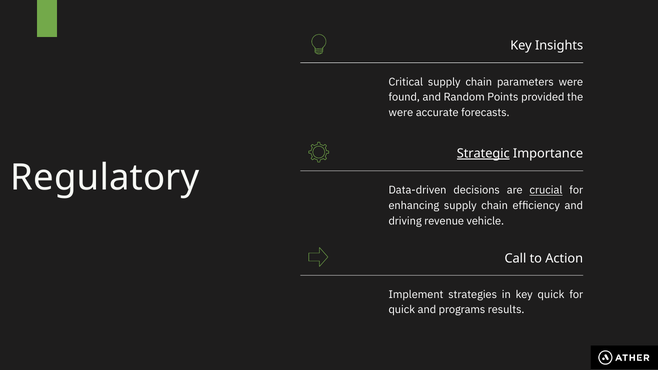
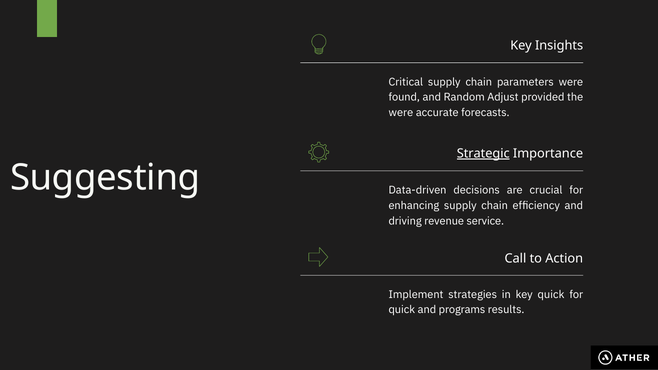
Points: Points -> Adjust (503, 97)
Regulatory: Regulatory -> Suggesting (105, 178)
crucial underline: present -> none (546, 190)
vehicle: vehicle -> service (485, 221)
